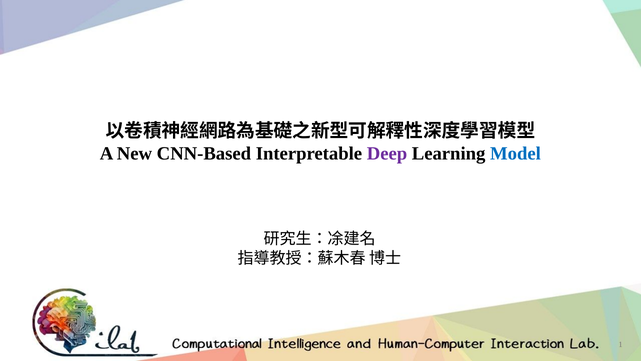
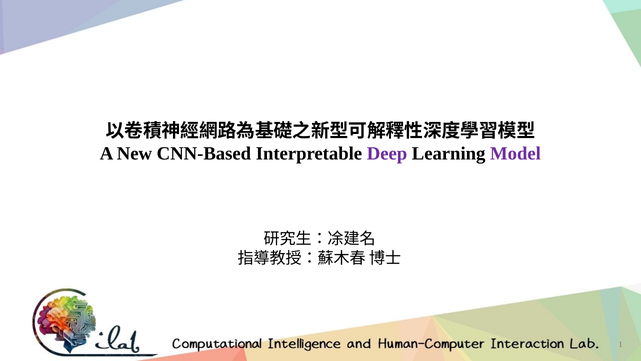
Model colour: blue -> purple (515, 153)
